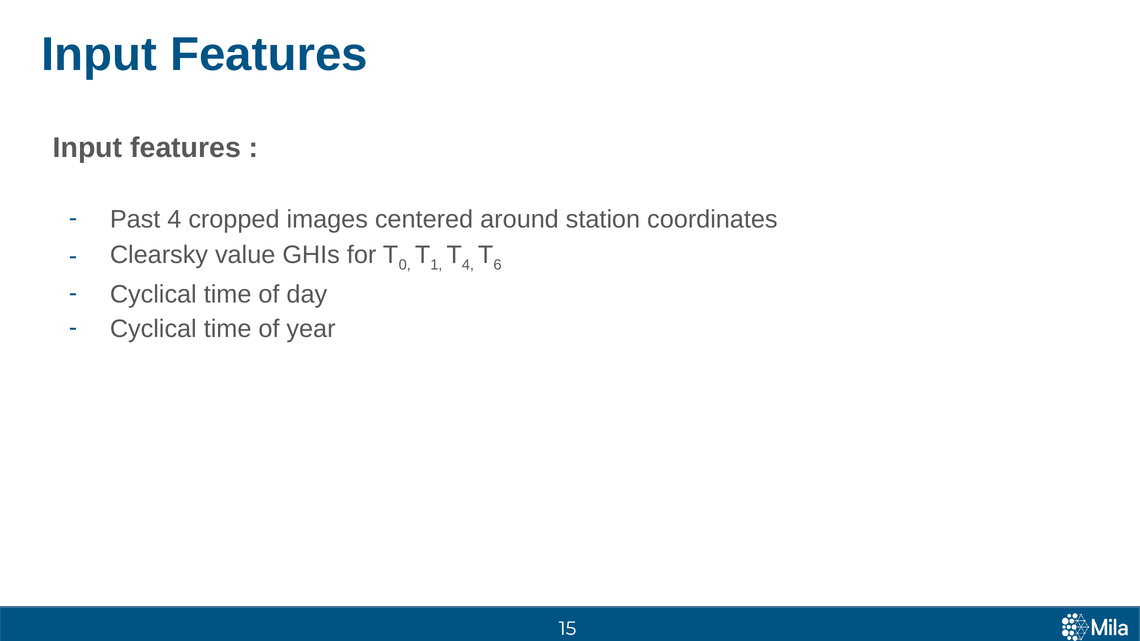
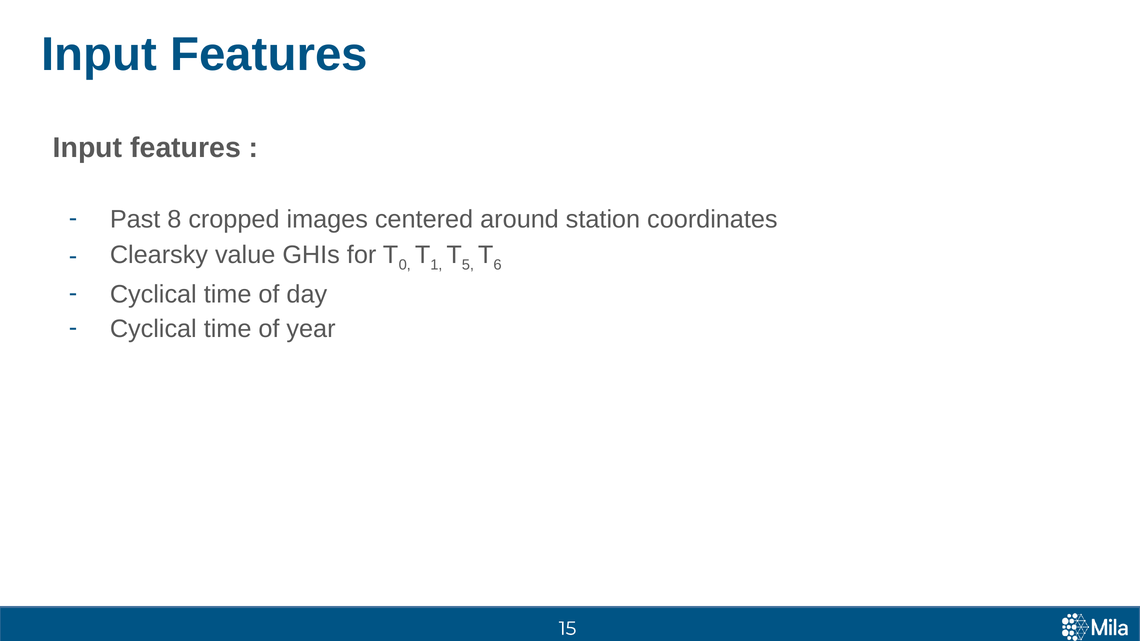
Past 4: 4 -> 8 (174, 220)
4: 4 -> 5 (468, 265)
